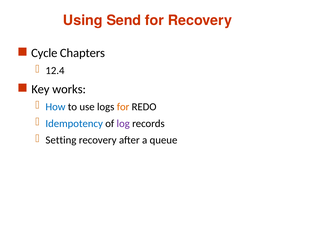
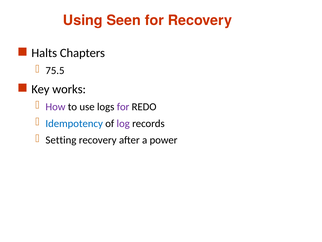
Send: Send -> Seen (124, 20)
Cycle: Cycle -> Halts (44, 53)
12.4: 12.4 -> 75.5 (55, 71)
How colour: blue -> purple (55, 107)
for colour: orange -> purple (123, 107)
queue: queue -> power (164, 140)
